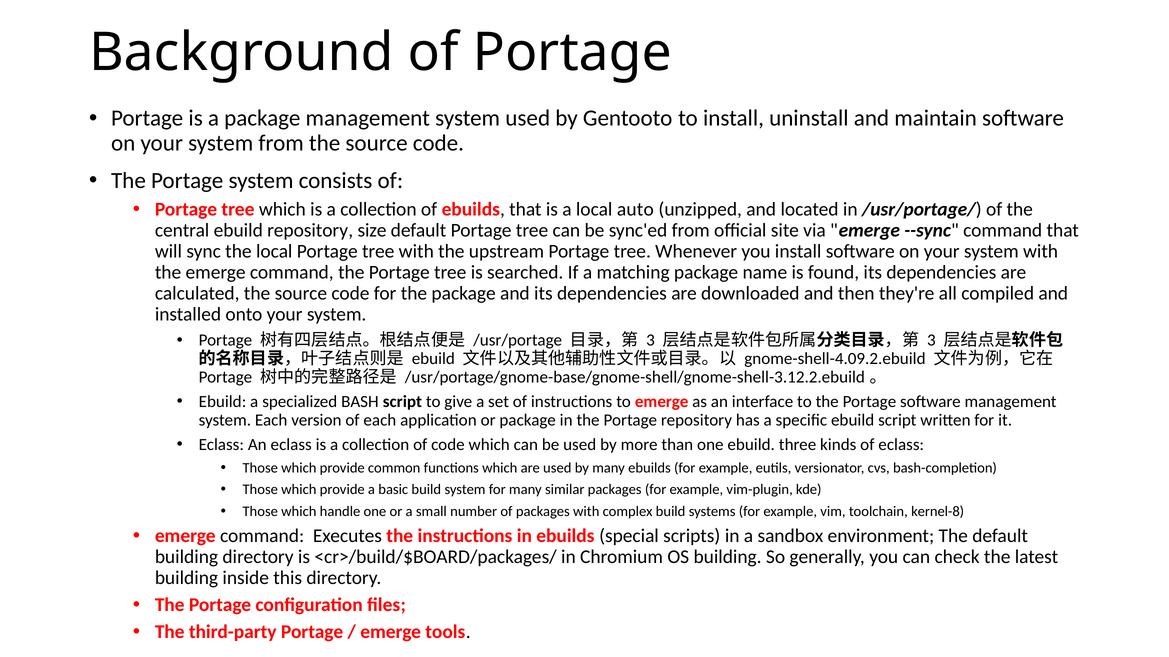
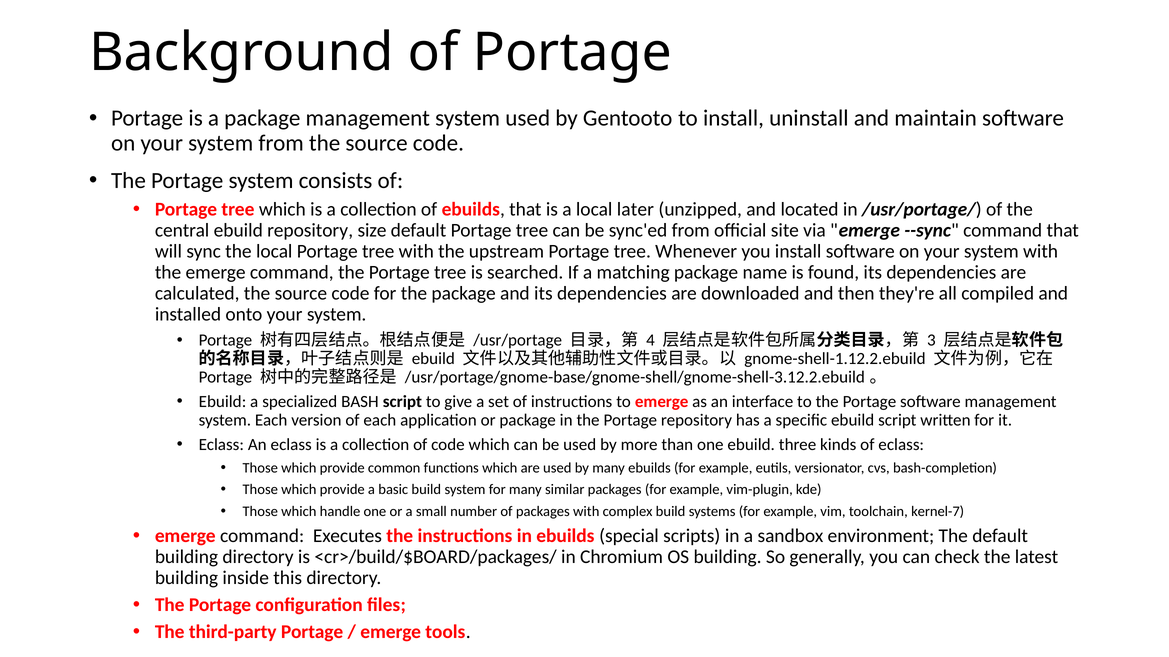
auto: auto -> later (635, 210)
3: 3 -> 4 (651, 341)
gnome-shell-4.09.2.ebuild: gnome-shell-4.09.2.ebuild -> gnome-shell-1.12.2.ebuild (835, 359)
kernel-8: kernel-8 -> kernel-7 (938, 512)
